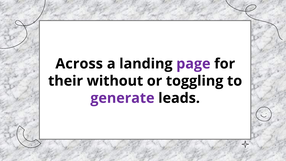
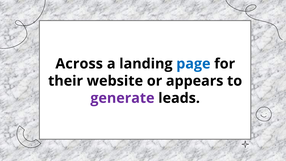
page colour: purple -> blue (193, 64)
without: without -> website (115, 81)
toggling: toggling -> appears (195, 81)
